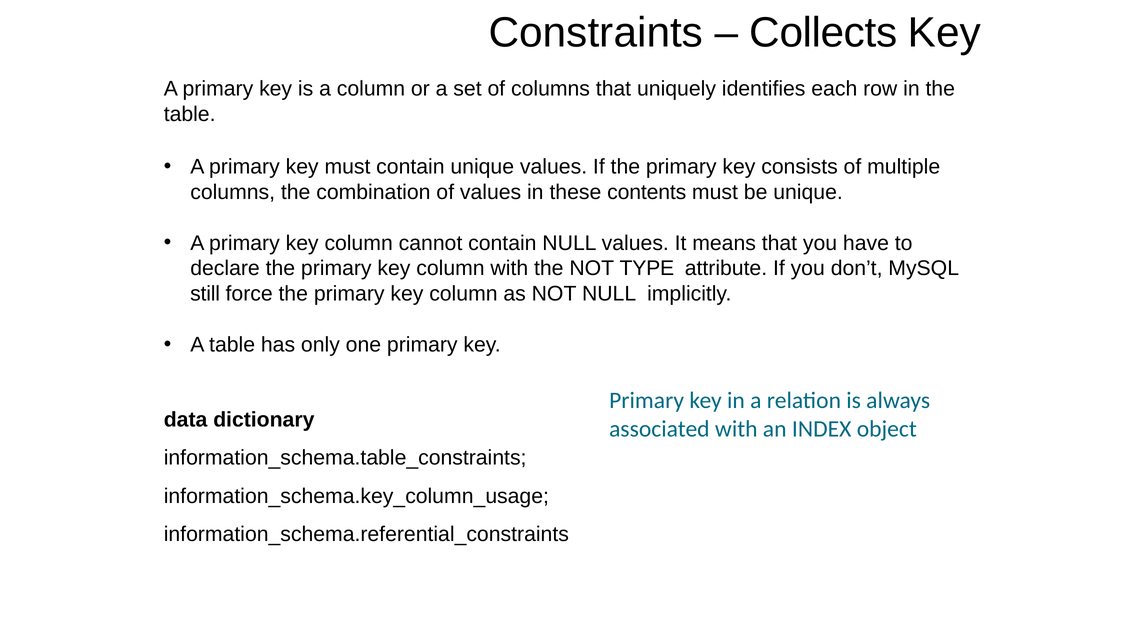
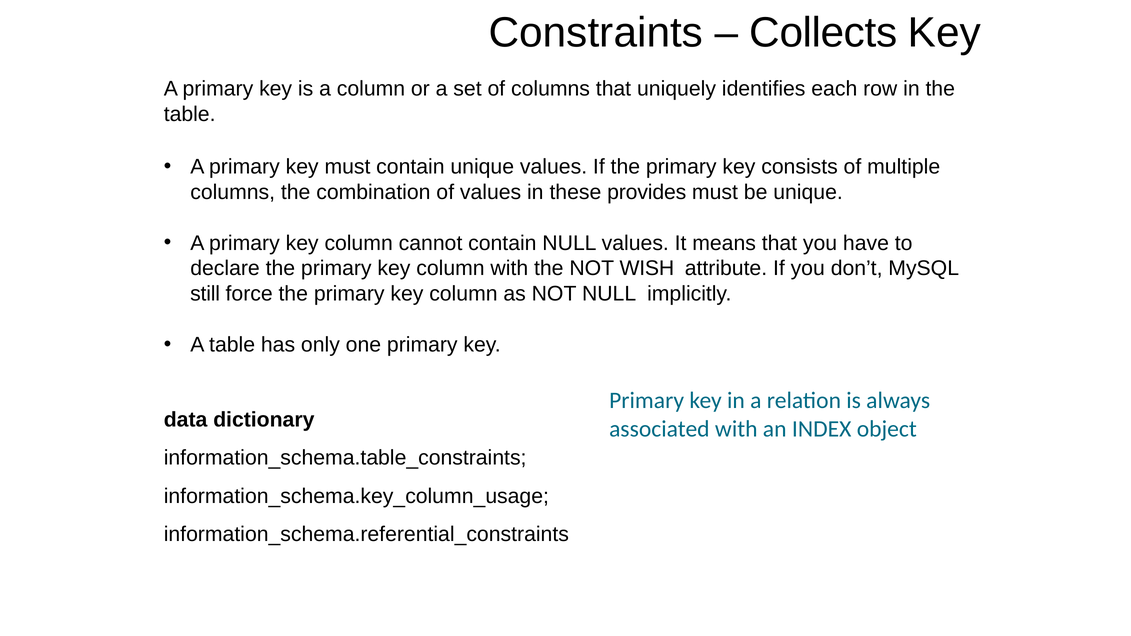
contents: contents -> provides (647, 192)
TYPE: TYPE -> WISH (647, 269)
